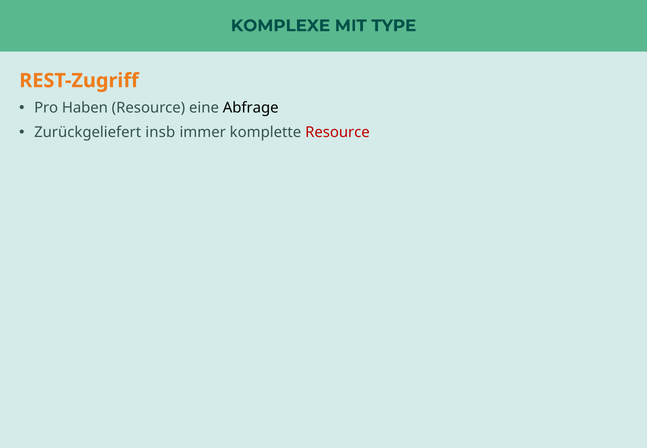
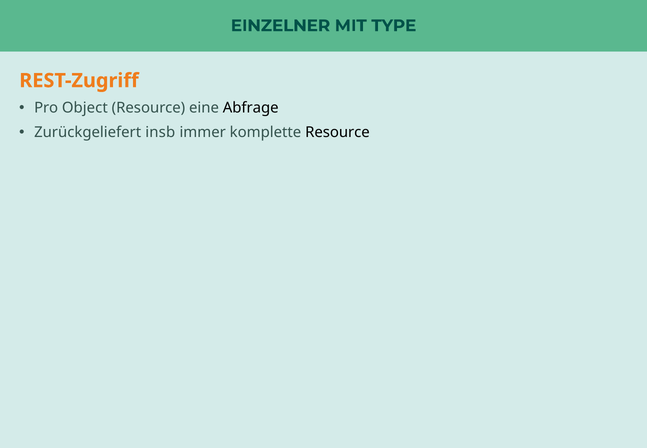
KOMPLEXE: KOMPLEXE -> EINZELNER (280, 26)
Haben: Haben -> Object (85, 108)
Resource colour: red -> black (337, 132)
